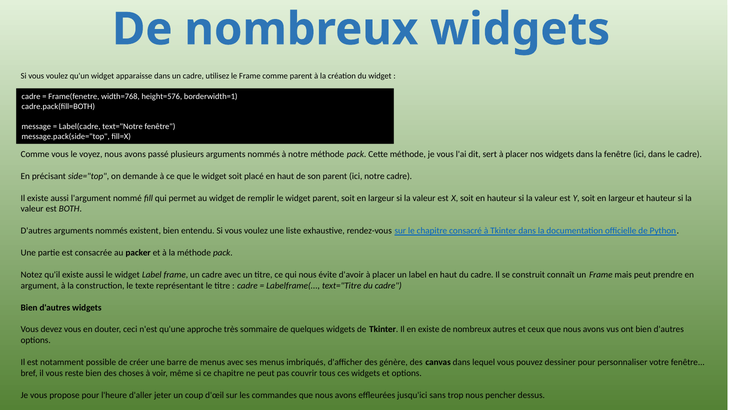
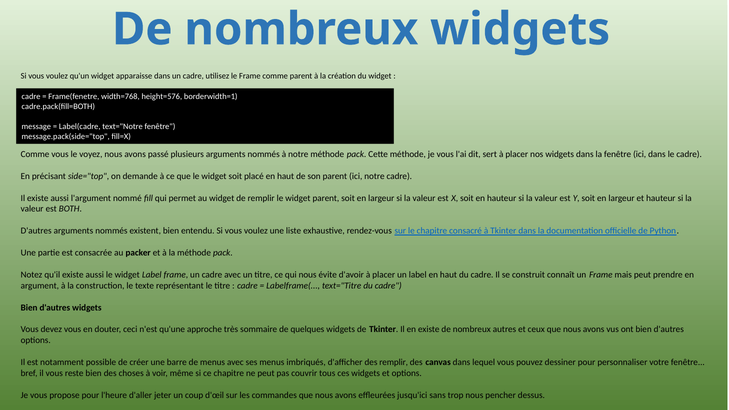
des génère: génère -> remplir (394, 362)
